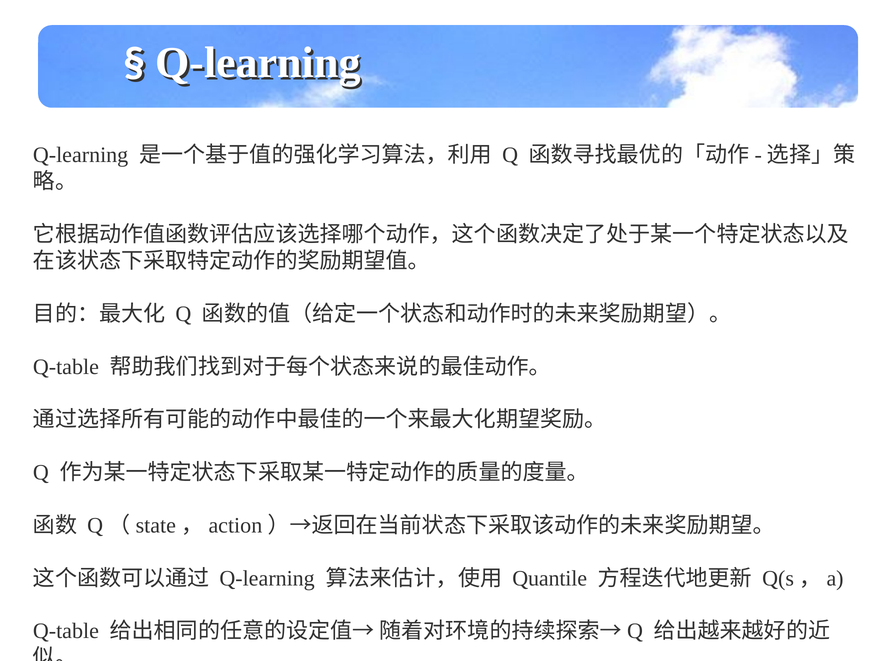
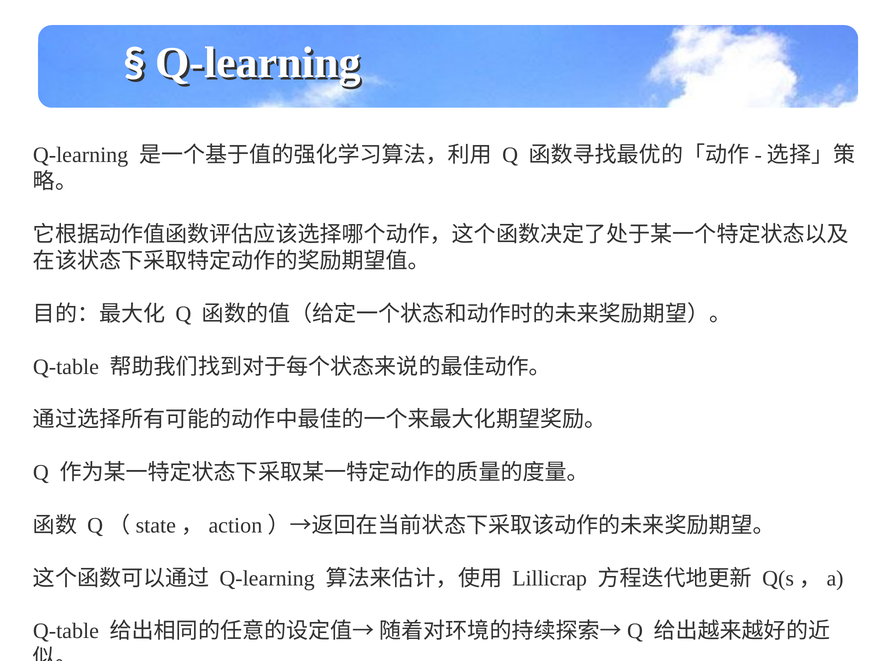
Quantile: Quantile -> Lillicrap (550, 579)
